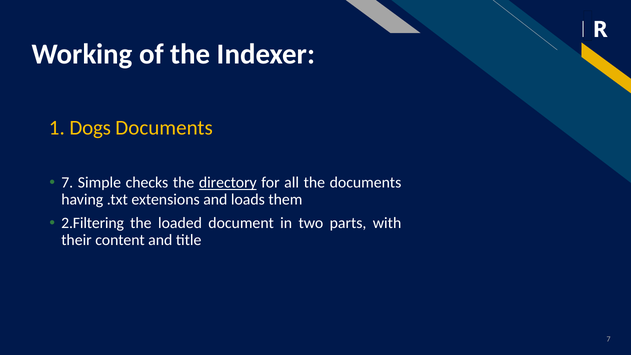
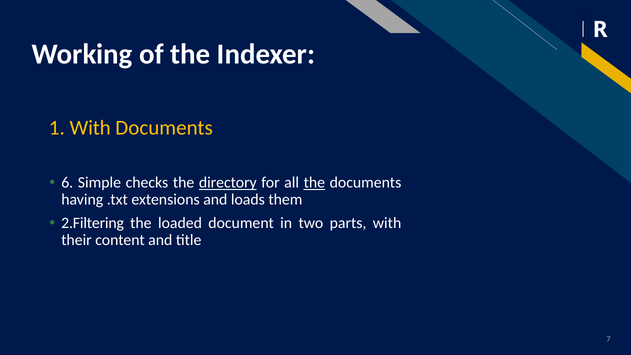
1 Dogs: Dogs -> With (90, 128)
7: 7 -> 6 (67, 183)
the underline: none -> present (314, 183)
